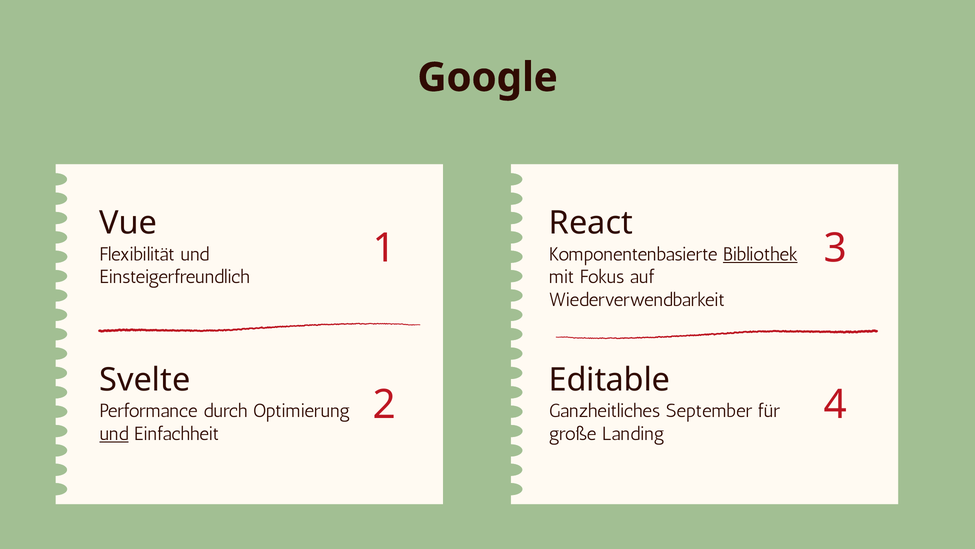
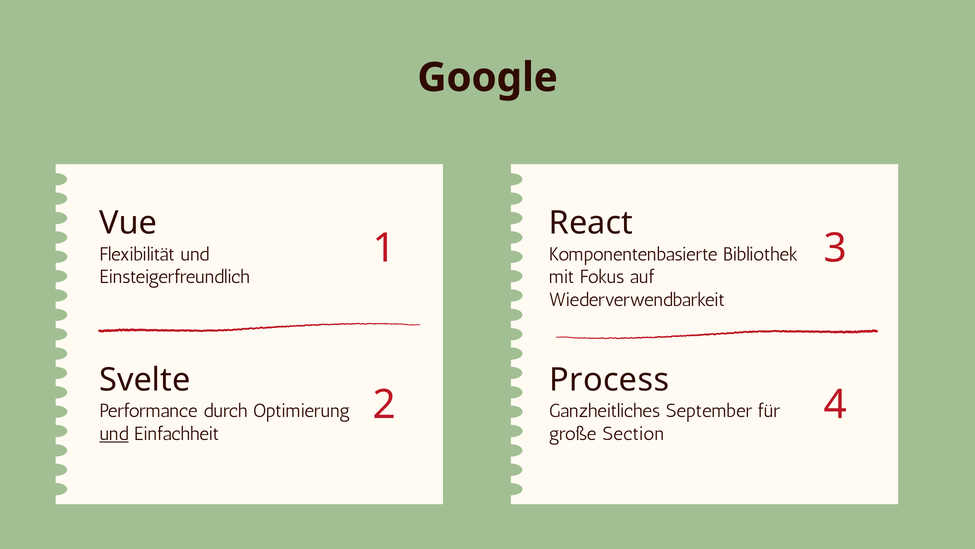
Bibliothek underline: present -> none (760, 254)
Editable: Editable -> Process (609, 380)
Landing: Landing -> Section (633, 433)
